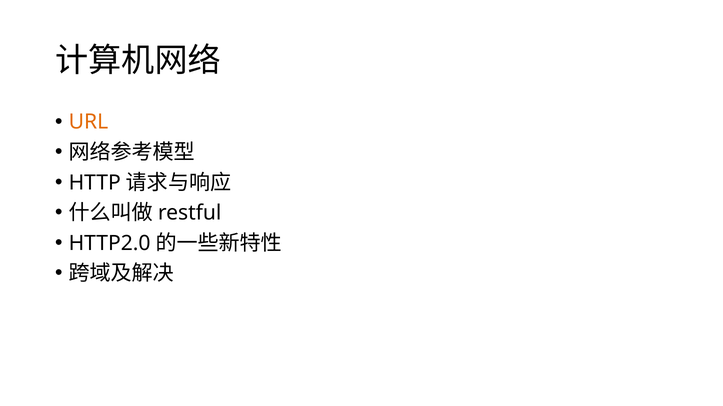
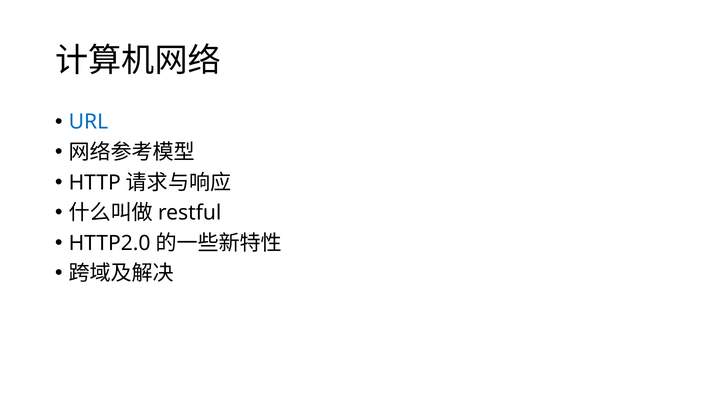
URL colour: orange -> blue (88, 122)
